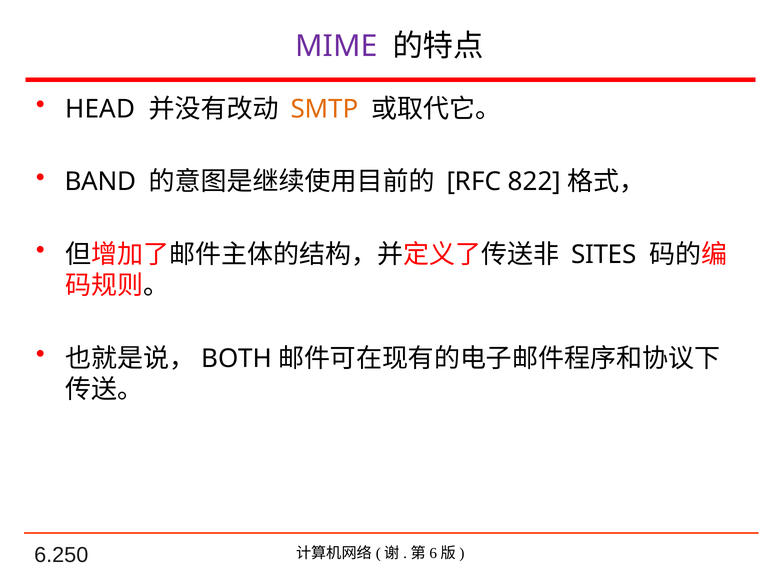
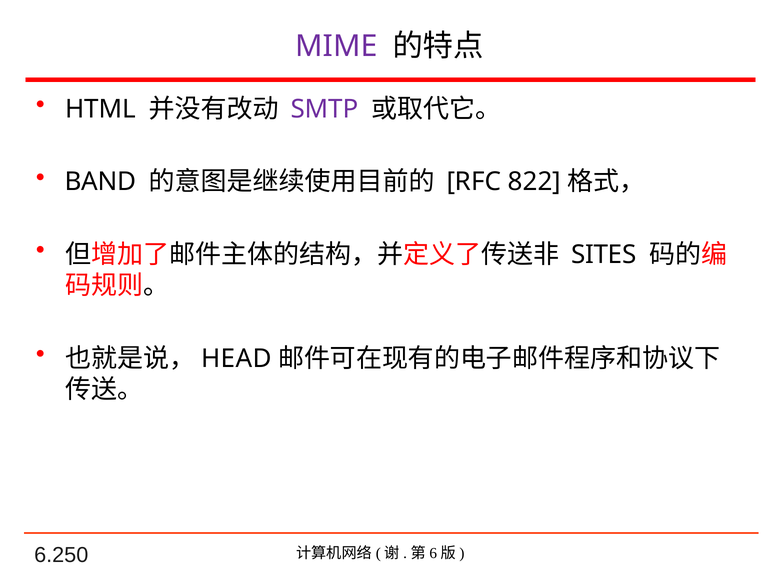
HEAD: HEAD -> HTML (100, 109)
SMTP colour: orange -> purple (325, 109)
BOTH: BOTH -> HEAD (237, 359)
